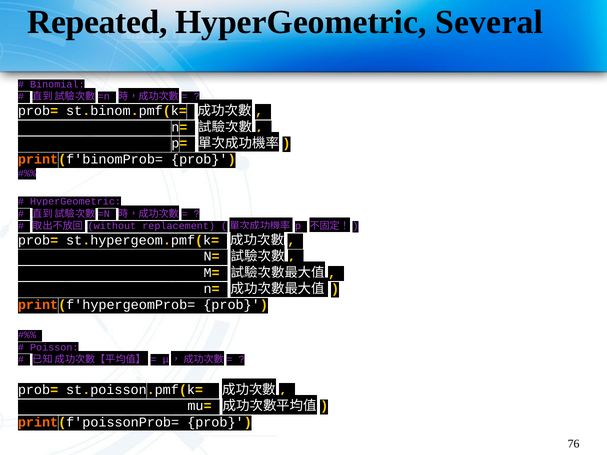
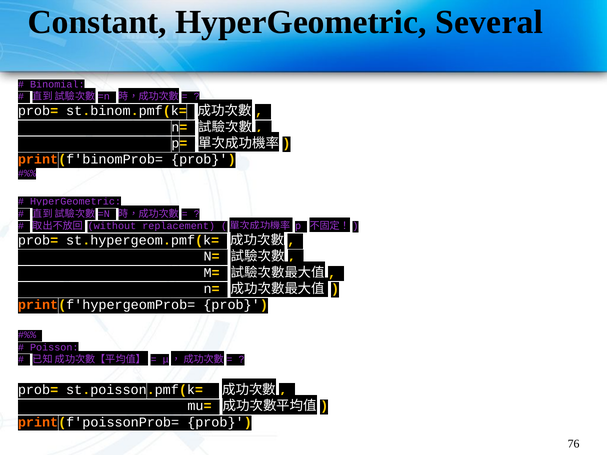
Repeated: Repeated -> Constant (97, 22)
